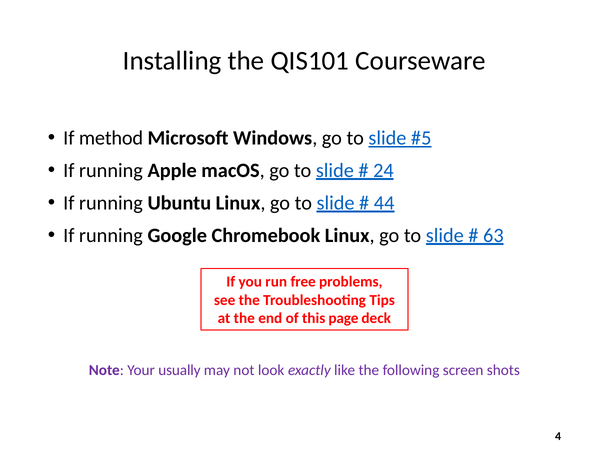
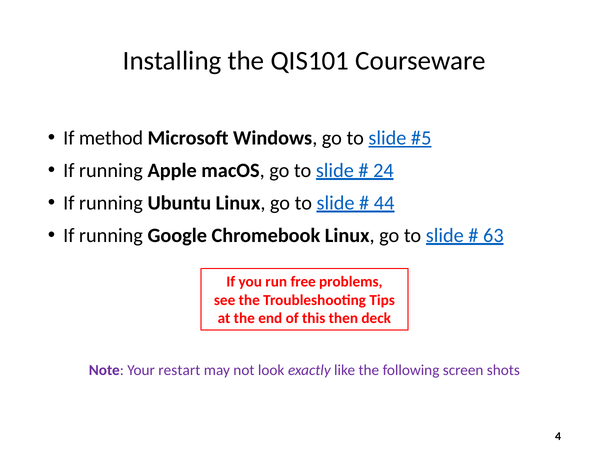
page: page -> then (343, 318)
usually: usually -> restart (179, 370)
